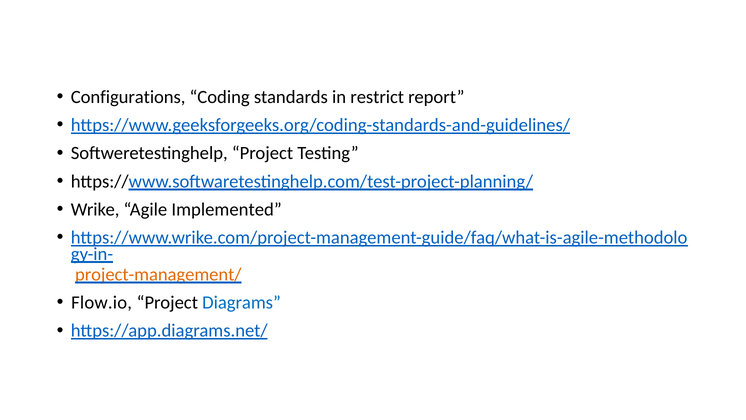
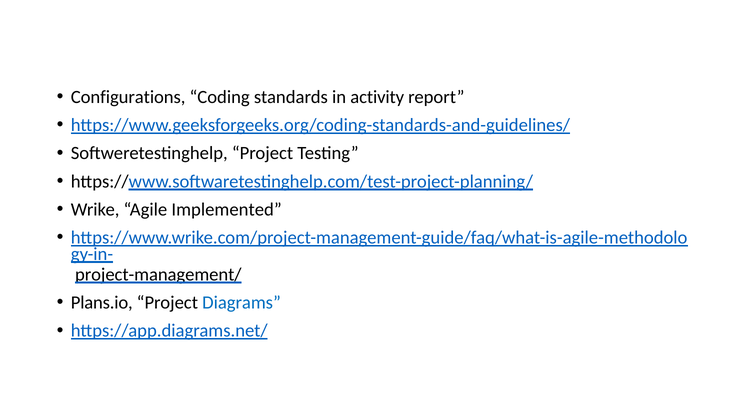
restrict: restrict -> activity (377, 97)
project-management/ colour: orange -> black (158, 274)
Flow.io: Flow.io -> Plans.io (102, 302)
